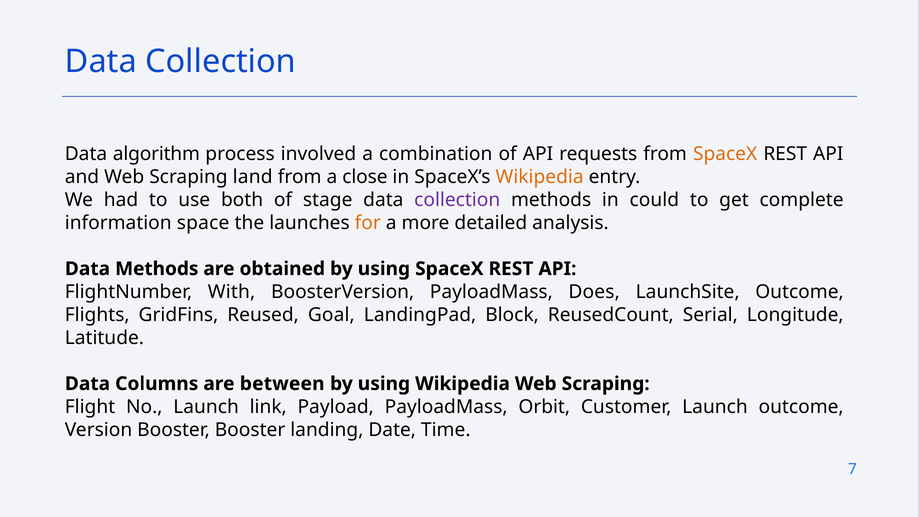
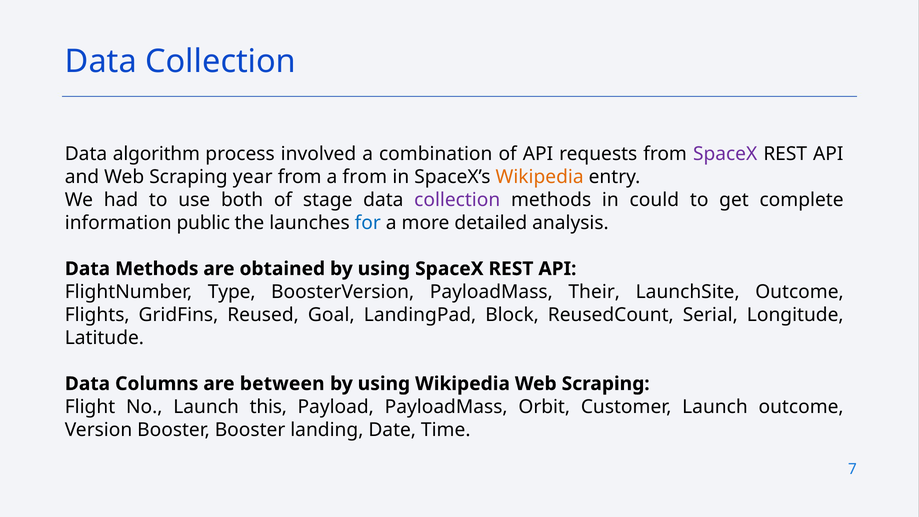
SpaceX colour: orange -> purple (725, 154)
land: land -> year (253, 177)
a close: close -> from (365, 177)
space: space -> public (203, 223)
for colour: orange -> blue (368, 223)
With: With -> Type (232, 292)
Does: Does -> Their (594, 292)
link: link -> this (268, 407)
